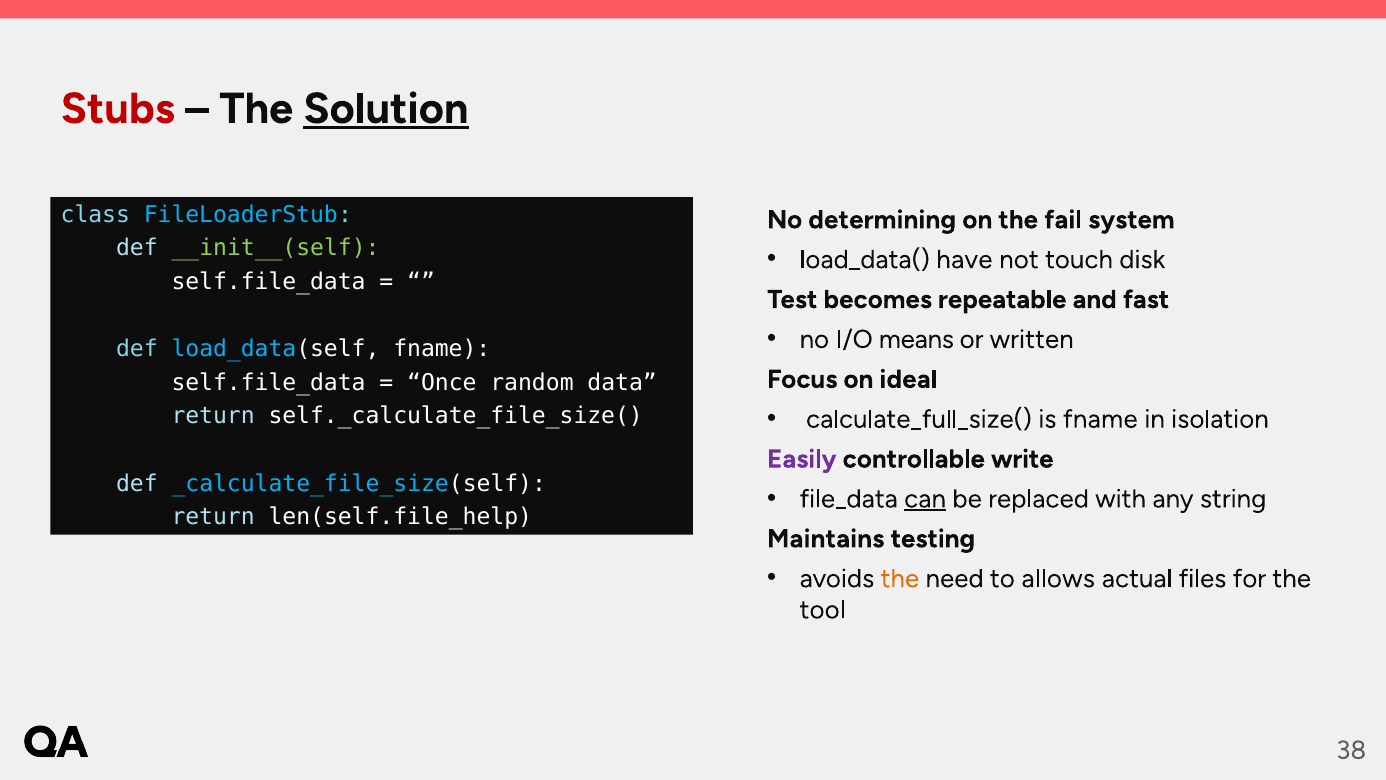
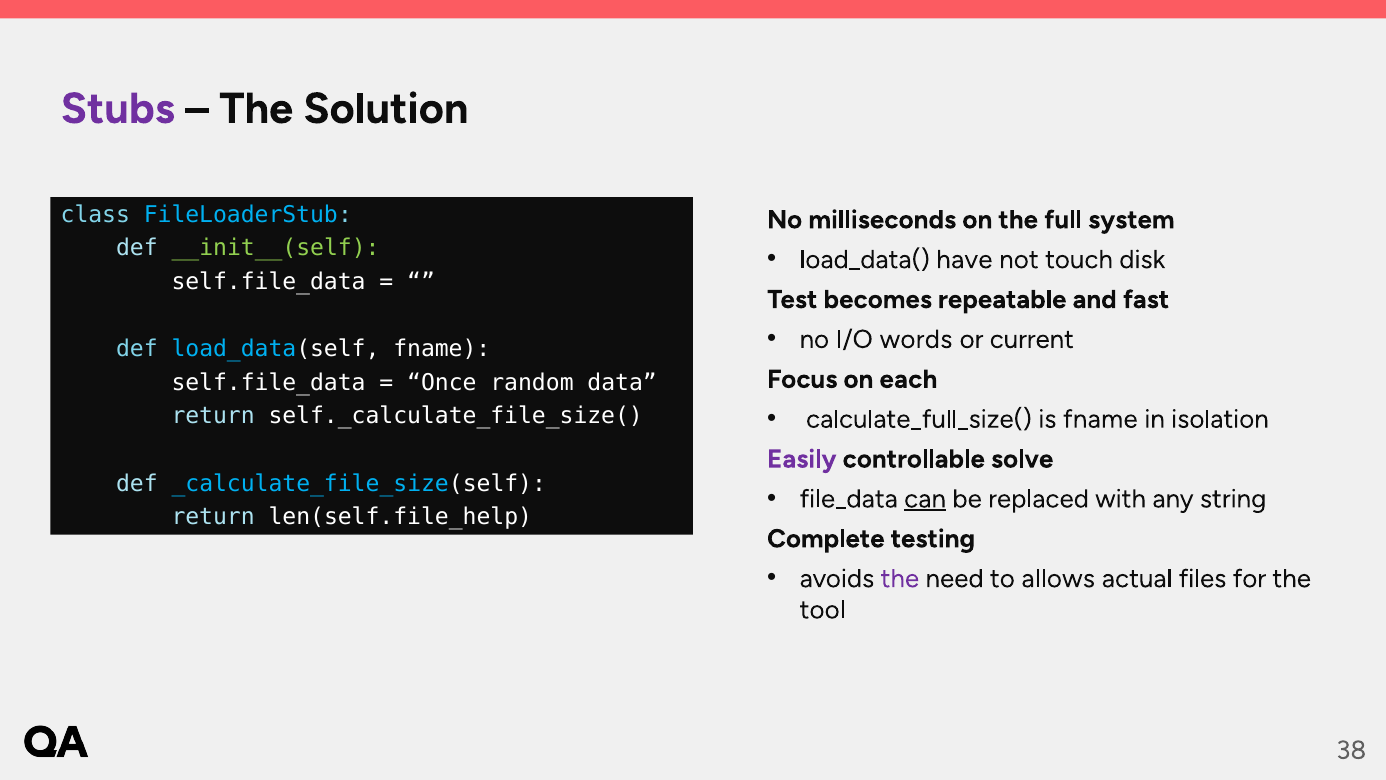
Stubs colour: red -> purple (118, 109)
Solution underline: present -> none (386, 109)
determining: determining -> milliseconds (882, 220)
fail: fail -> full (1063, 220)
means: means -> words (916, 339)
written: written -> current (1032, 339)
ideal: ideal -> each (908, 379)
write: write -> solve (1022, 459)
Maintains: Maintains -> Complete (826, 539)
the colour: orange -> purple (900, 578)
